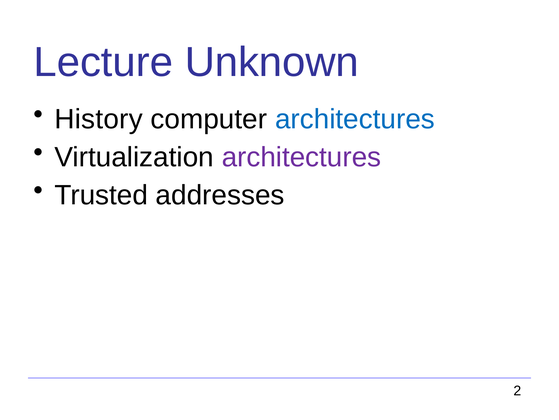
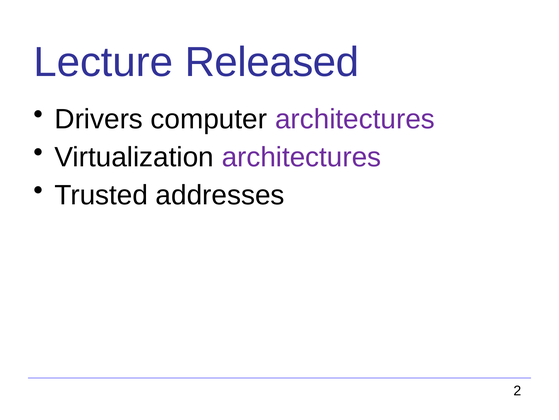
Unknown: Unknown -> Released (272, 62)
History: History -> Drivers (99, 119)
architectures colour: blue -> purple (355, 119)
